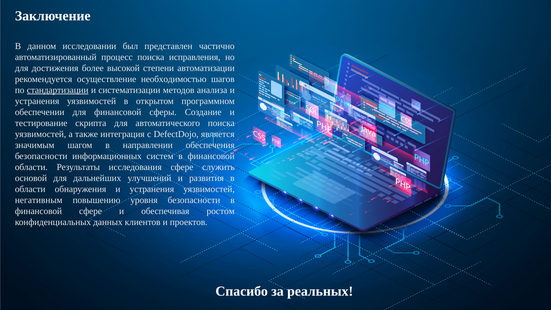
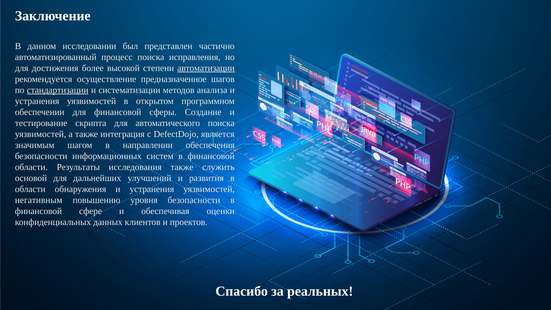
автоматизации underline: none -> present (206, 68)
необходимостью: необходимостью -> предназначенное (174, 79)
исследования сфере: сфере -> также (182, 167)
ростом: ростом -> оценки (221, 211)
